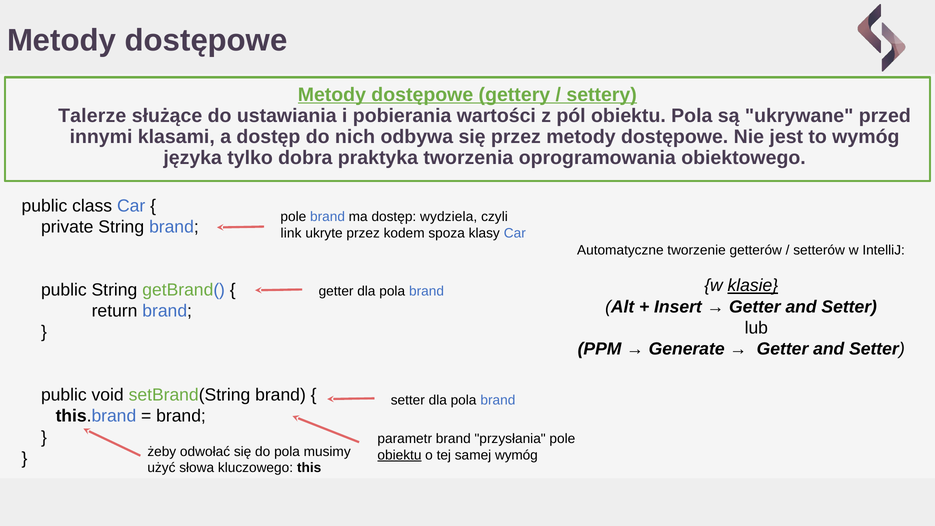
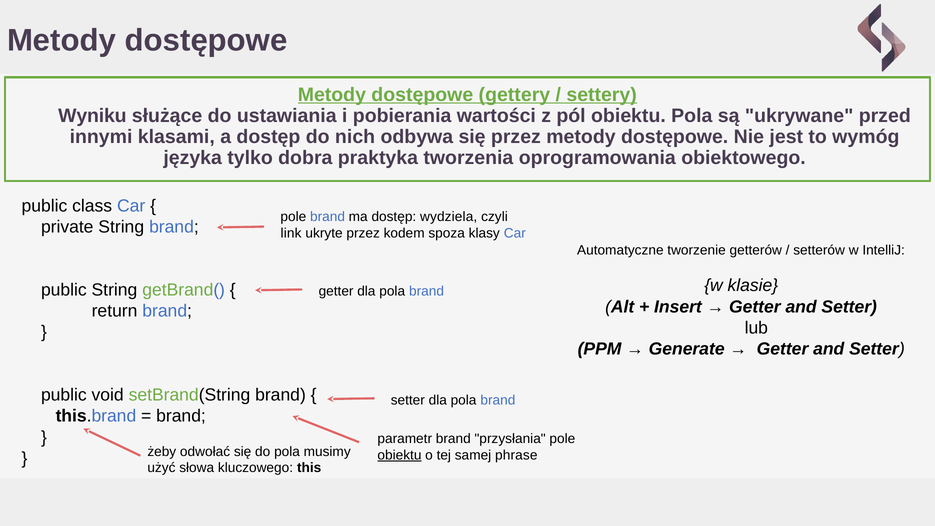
Talerze: Talerze -> Wyniku (92, 116)
klasie underline: present -> none (753, 286)
samej wymóg: wymóg -> phrase (516, 455)
